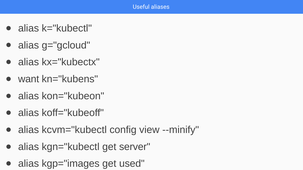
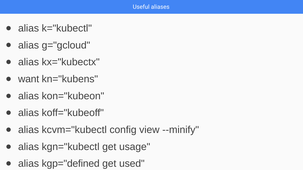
server: server -> usage (135, 147)
kgp="images: kgp="images -> kgp="defined (71, 164)
